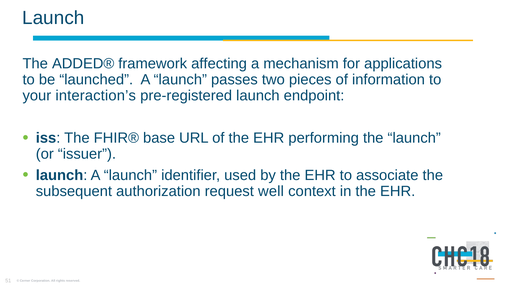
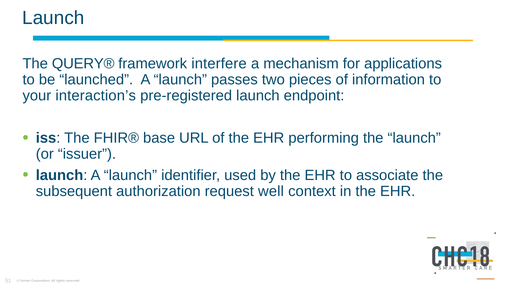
ADDED®: ADDED® -> QUERY® (83, 64)
affecting: affecting -> interfere (219, 64)
